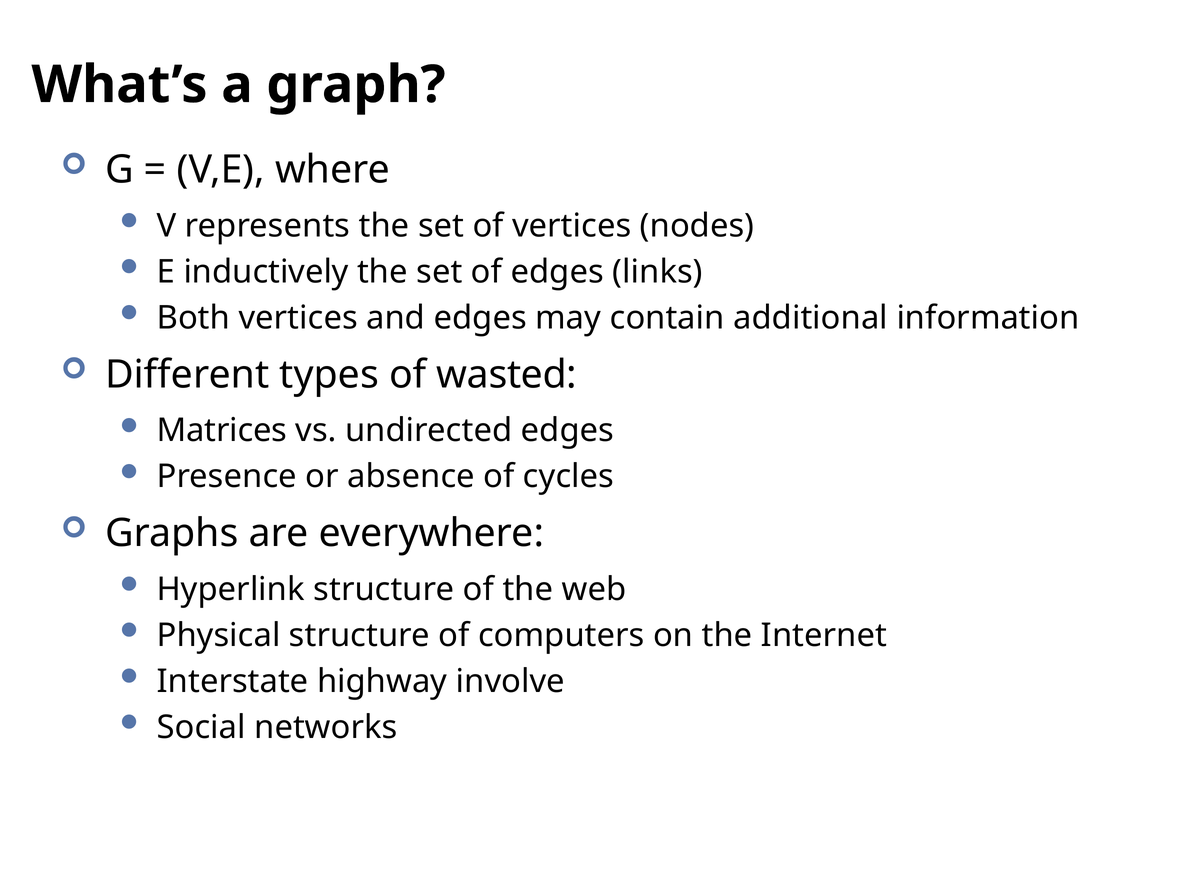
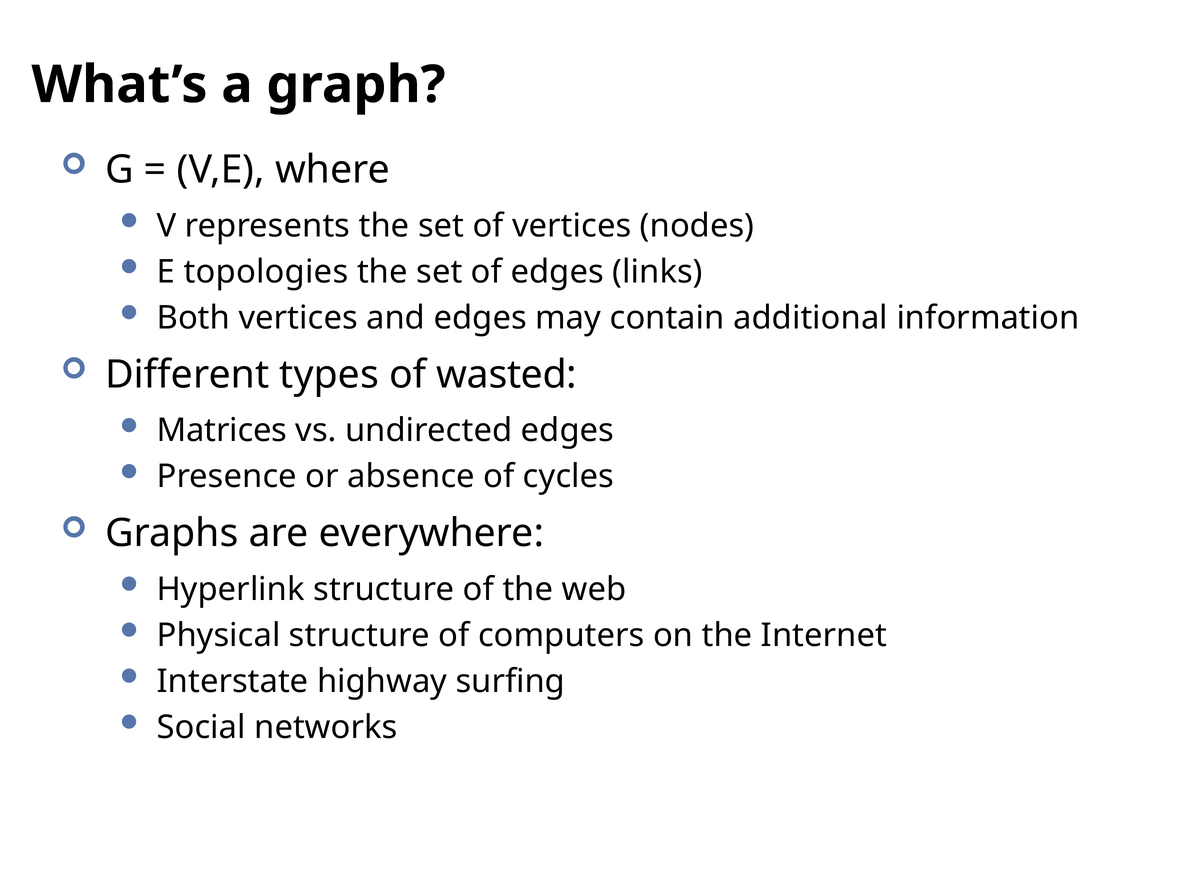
inductively: inductively -> topologies (266, 272)
involve: involve -> surfing (510, 681)
